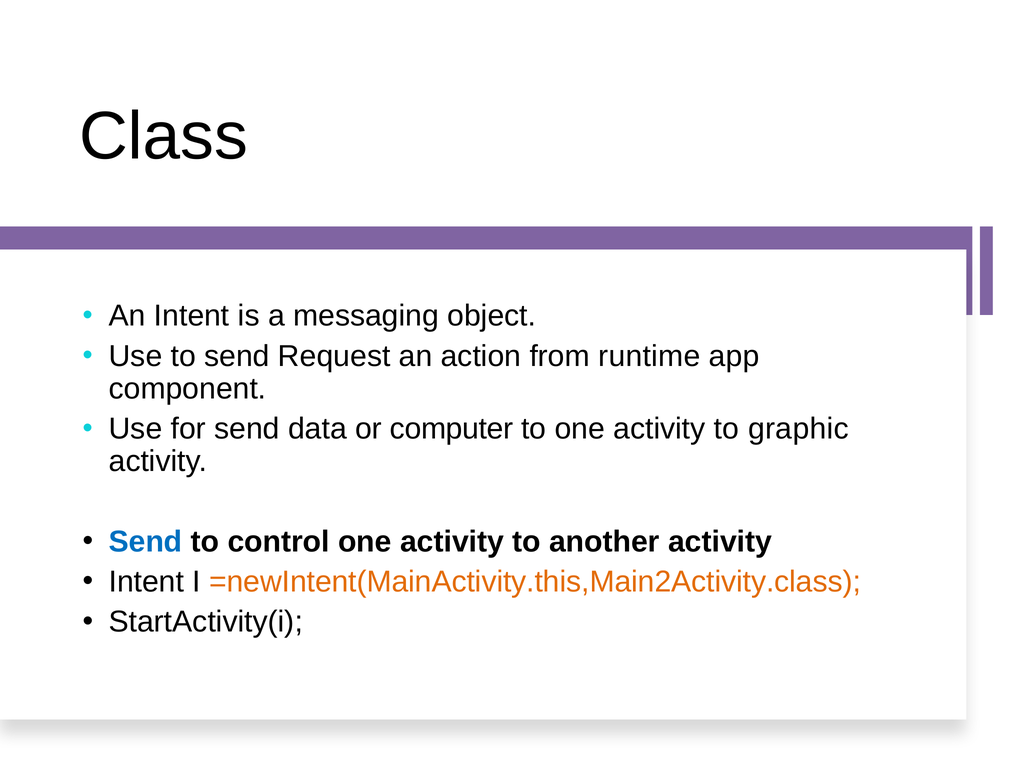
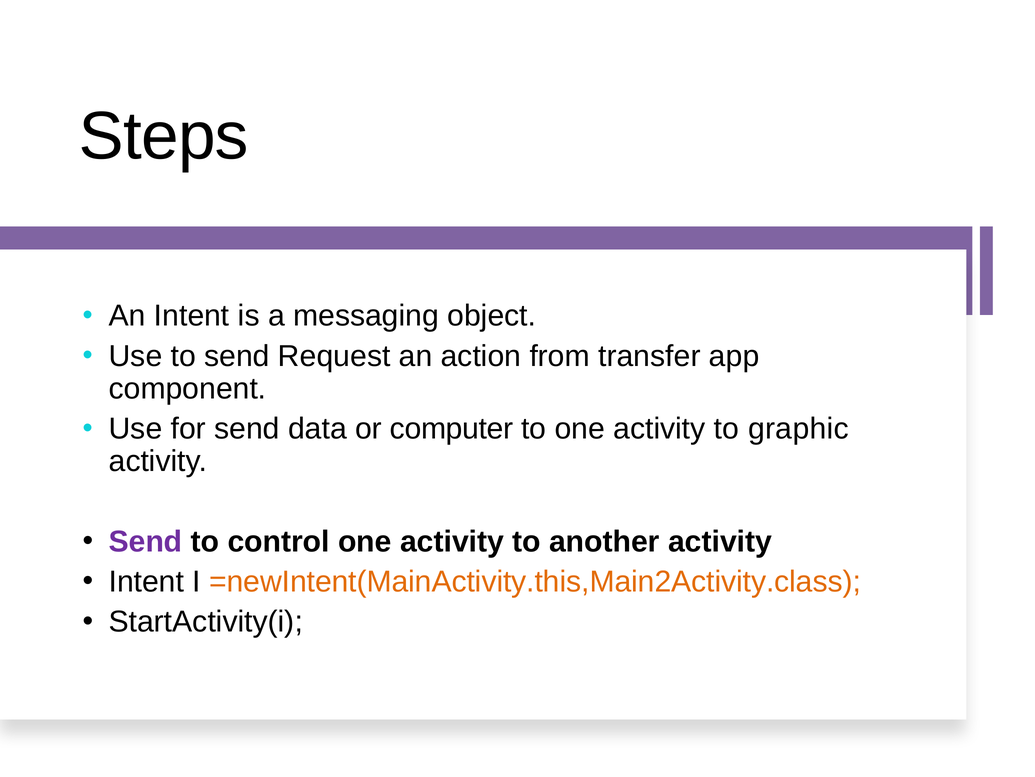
Class: Class -> Steps (164, 136)
runtime: runtime -> transfer (649, 356)
Send colour: blue -> purple (146, 541)
